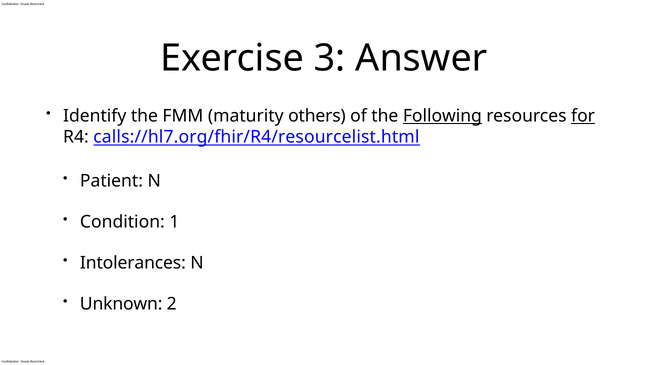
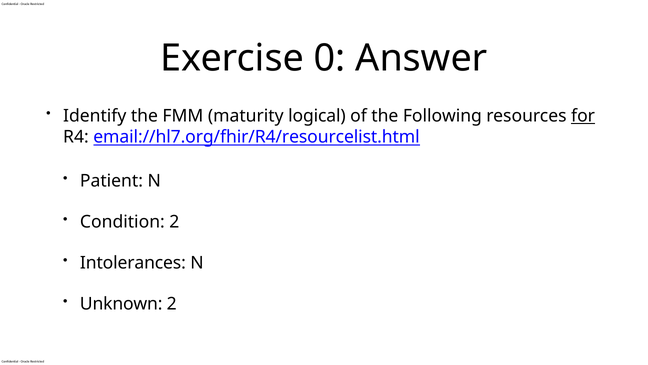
3: 3 -> 0 (330, 58)
others: others -> logical (317, 116)
Following underline: present -> none (442, 116)
calls://hl7.org/fhir/R4/resourcelist.html: calls://hl7.org/fhir/R4/resourcelist.html -> email://hl7.org/fhir/R4/resourcelist.html (256, 137)
Condition 1: 1 -> 2 (174, 222)
